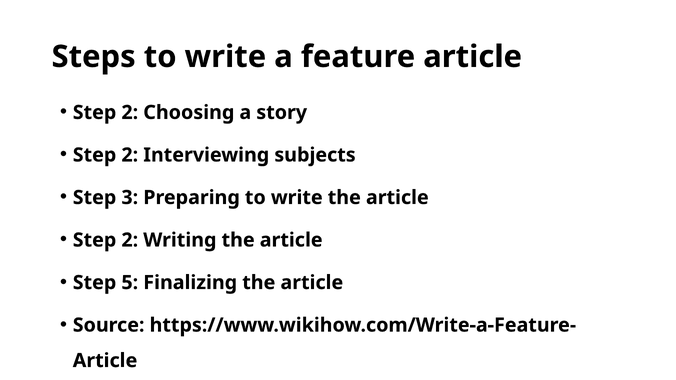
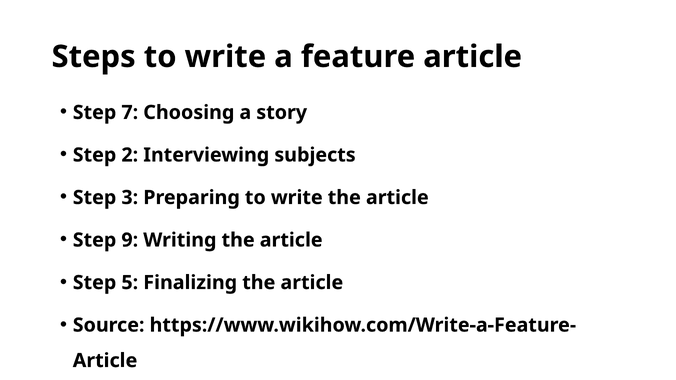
2: 2 -> 7 (130, 113)
2: 2 -> 9 (130, 240)
